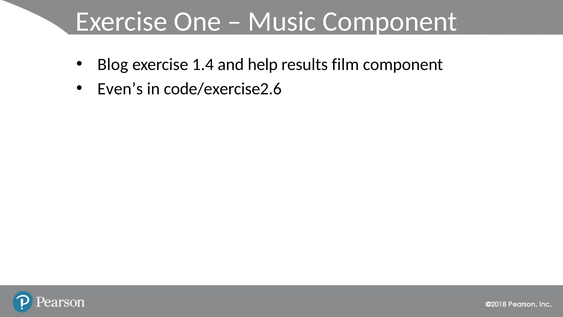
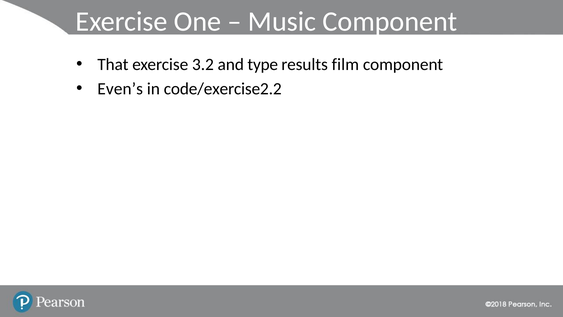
Blog: Blog -> That (113, 64)
1.4: 1.4 -> 3.2 (203, 64)
help: help -> type (263, 64)
code/exercise2.6: code/exercise2.6 -> code/exercise2.2 (223, 89)
